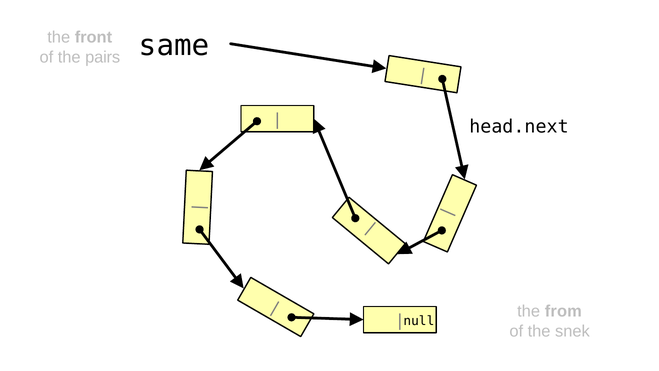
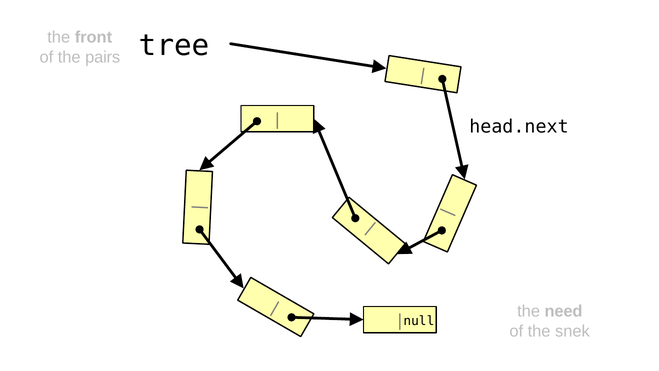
same: same -> tree (174, 46)
from: from -> need (563, 311)
